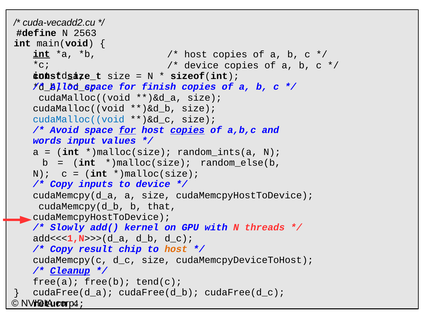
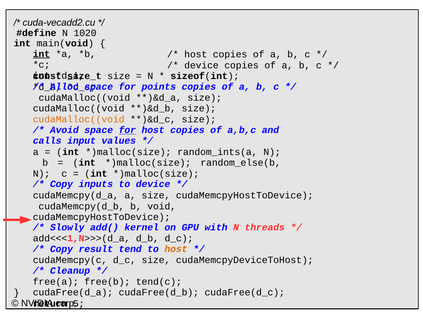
2563: 2563 -> 1020 (85, 33)
finish: finish -> points (159, 87)
cudaMalloc((void colour: blue -> orange (79, 119)
copies underline: present -> none (187, 130)
words: words -> calls (47, 141)
that: that -> void (162, 206)
chip: chip -> tend (130, 249)
Cleanup underline: present -> none (70, 271)
4: 4 -> 5 (79, 304)
